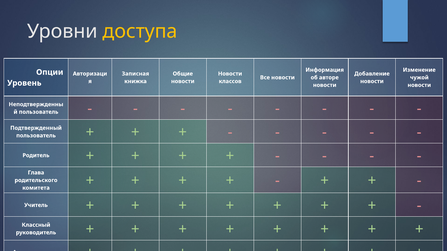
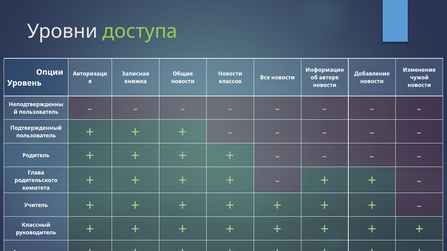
доступа colour: yellow -> light green (140, 31)
